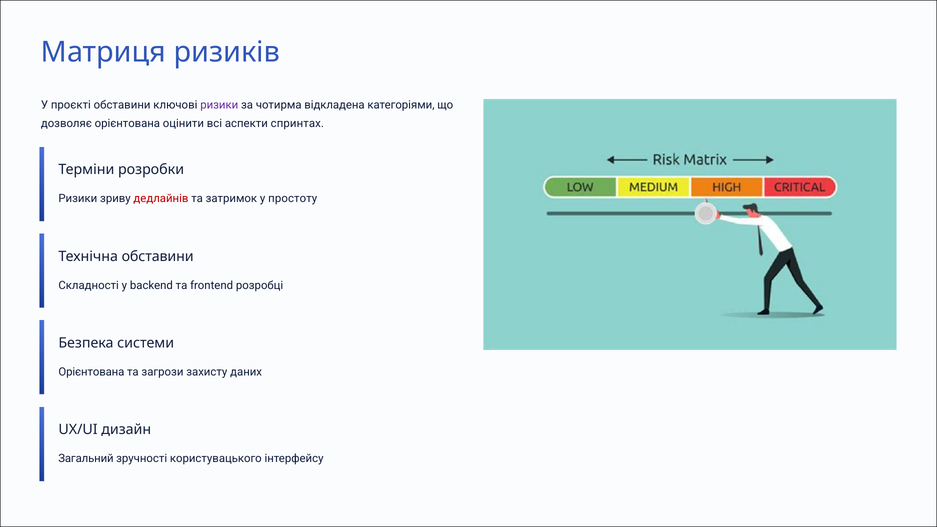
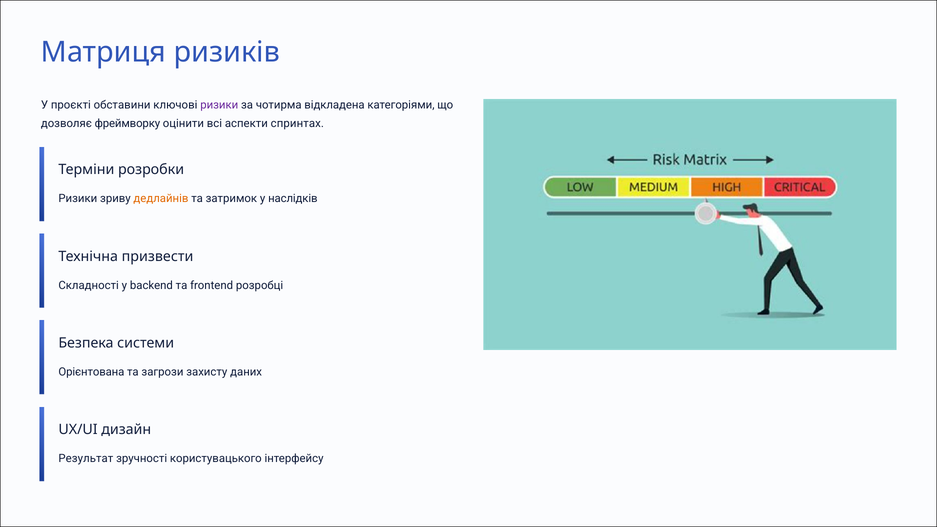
дозволяє орієнтована: орієнтована -> фреймворку (127, 123)
дедлайнів colour: red -> orange (161, 199)
простоту: простоту -> наслідків (293, 199)
Технічна обставини: обставини -> призвести (158, 256)
Загальний: Загальний -> Результат (86, 459)
